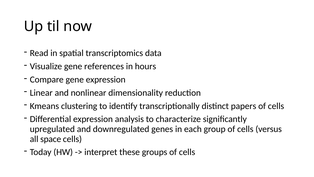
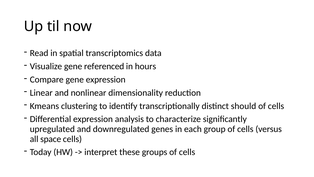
references: references -> referenced (104, 66)
papers: papers -> should (244, 106)
